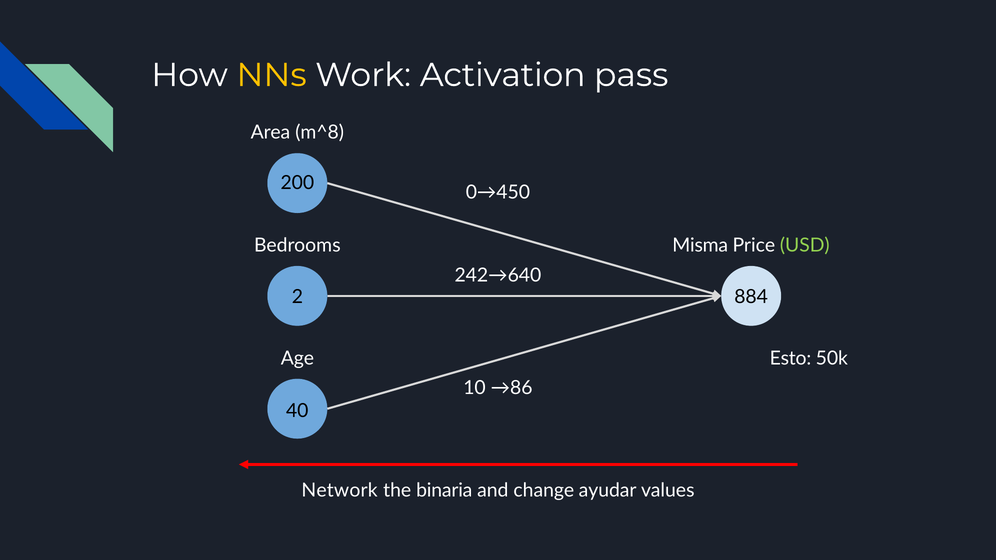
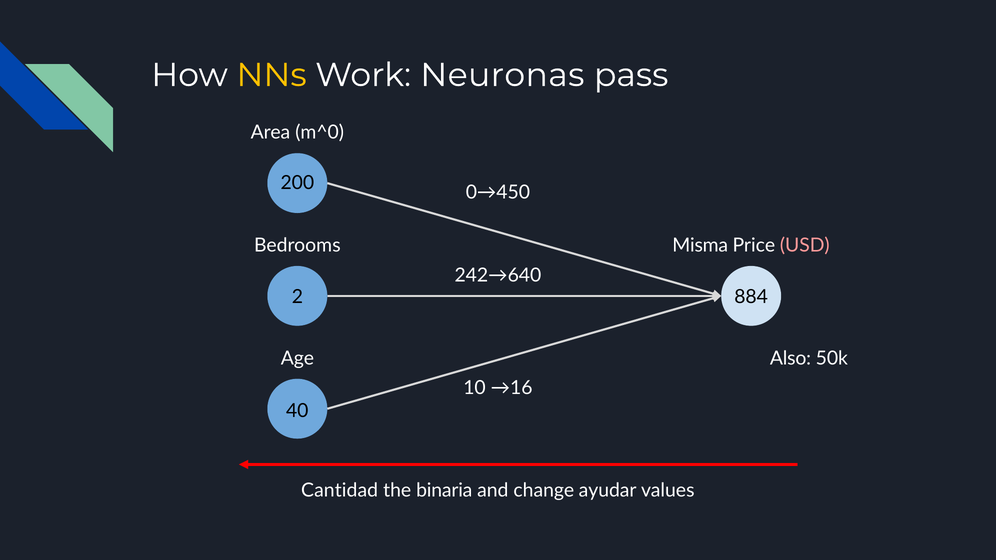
Activation: Activation -> Neuronas (502, 75)
m^8: m^8 -> m^0 (320, 133)
USD colour: light green -> pink (805, 245)
Esto: Esto -> Also (790, 358)
→86: →86 -> →16 (512, 388)
Network: Network -> Cantidad (340, 491)
